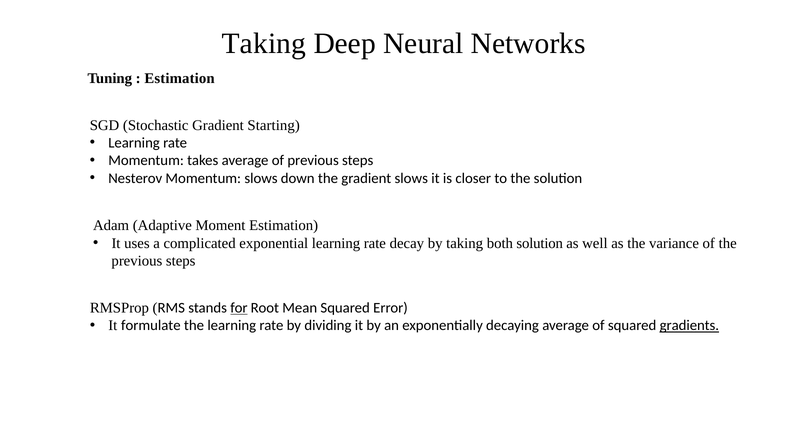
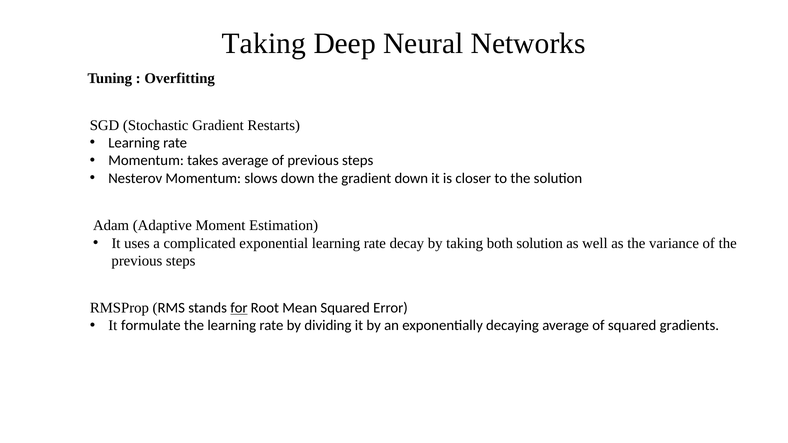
Estimation: Estimation -> Overfitting (180, 79)
Starting: Starting -> Restarts (274, 125)
gradient slows: slows -> down (411, 178)
gradients underline: present -> none (689, 326)
